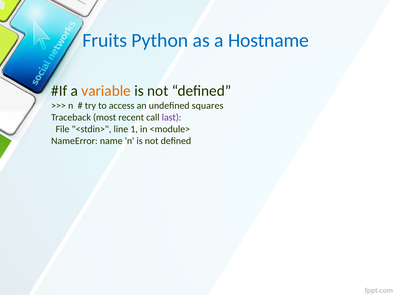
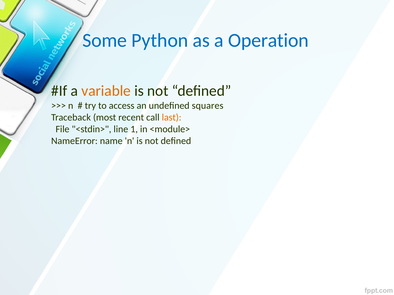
Fruits: Fruits -> Some (105, 41)
Hostname: Hostname -> Operation (268, 41)
last colour: purple -> orange (172, 118)
